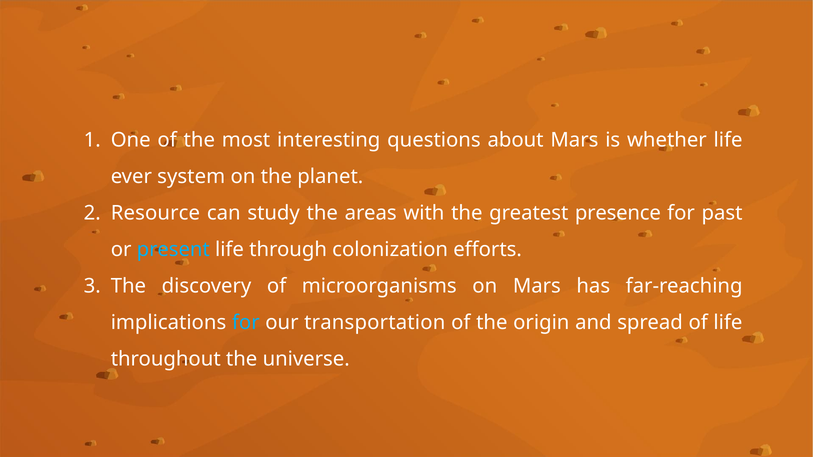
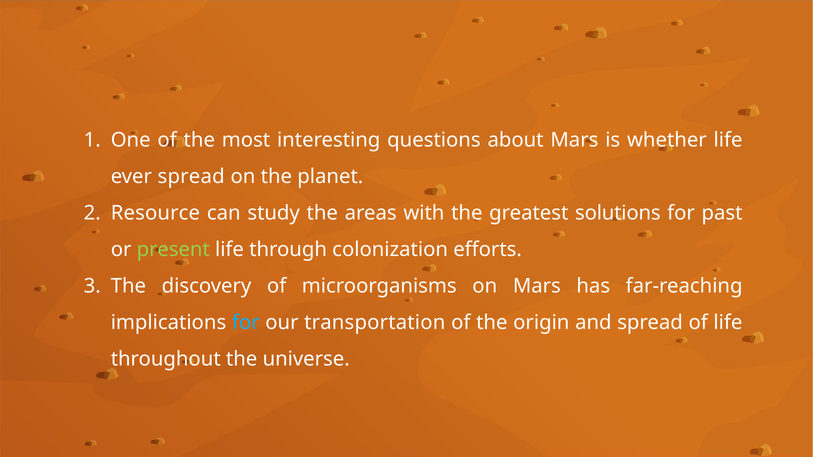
ever system: system -> spread (191, 177)
presence: presence -> solutions (618, 213)
present colour: light blue -> light green (173, 250)
